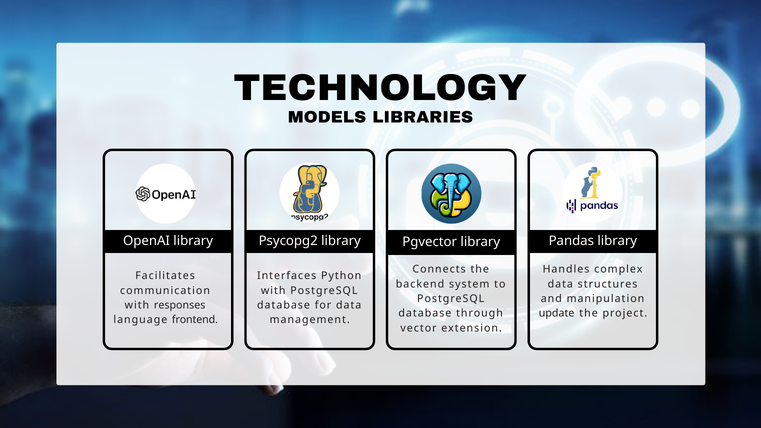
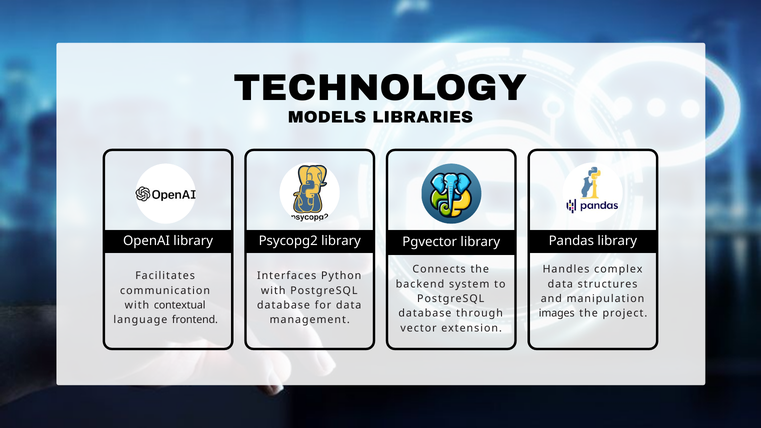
responses: responses -> contextual (180, 305)
update: update -> images (557, 313)
